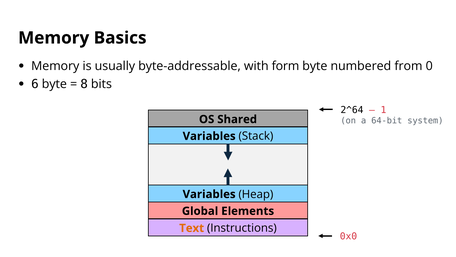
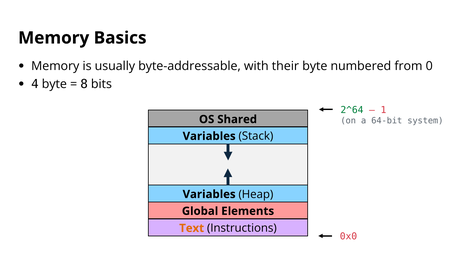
form: form -> their (285, 66)
6: 6 -> 4 (35, 84)
2^64 colour: black -> green (352, 110)
